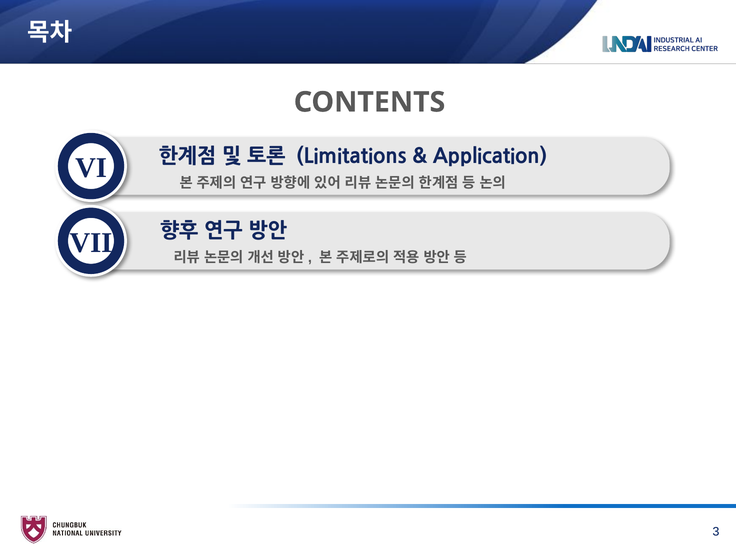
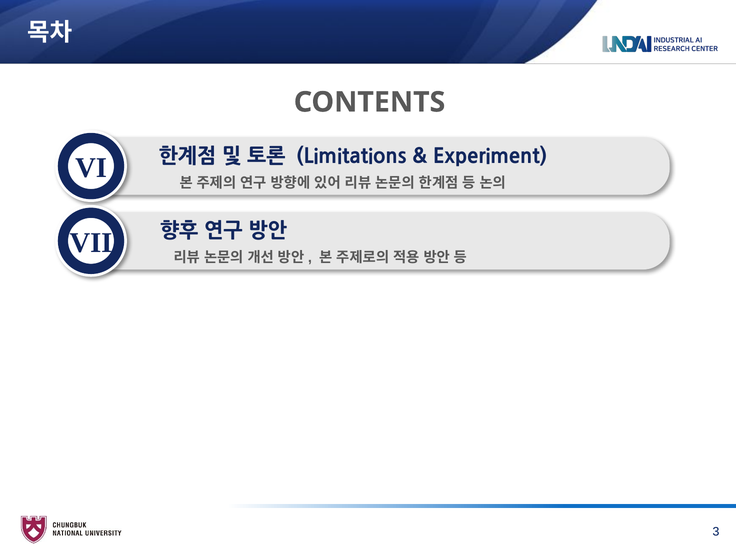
Application: Application -> Experiment (490, 157)
